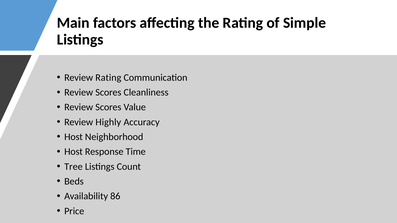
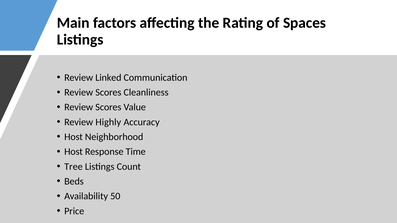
Simple: Simple -> Spaces (305, 23)
Review Rating: Rating -> Linked (108, 78)
86: 86 -> 50 (115, 196)
